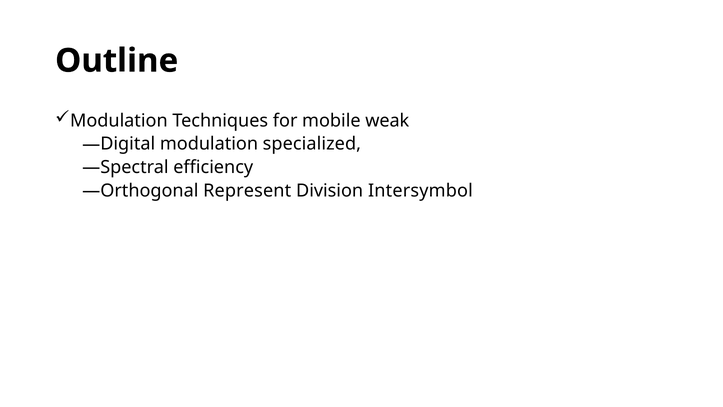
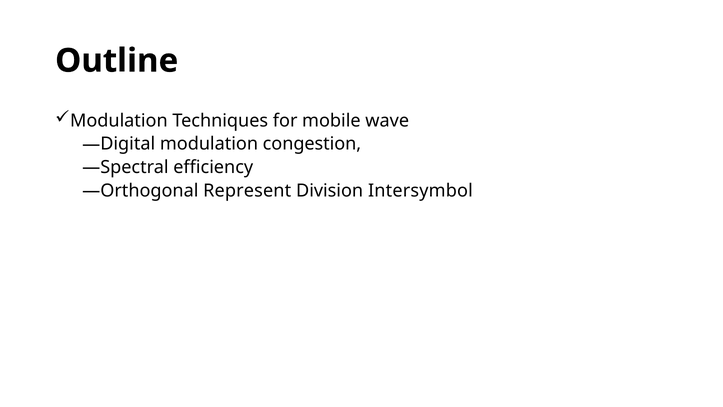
weak: weak -> wave (387, 121)
specialized: specialized -> congestion (312, 144)
